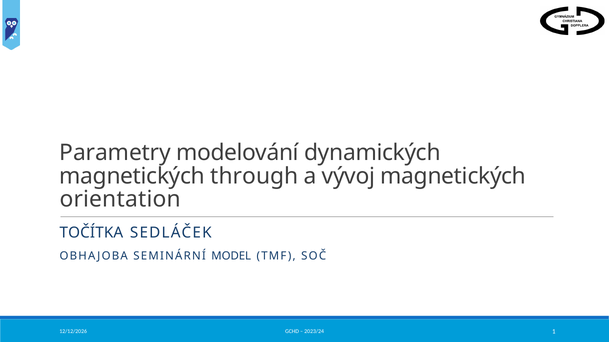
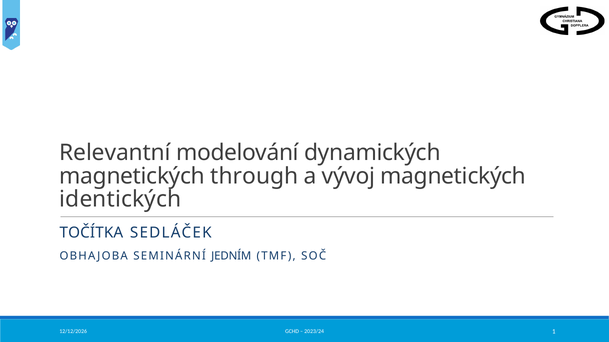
Parametry: Parametry -> Relevantní (115, 153)
orientation: orientation -> identických (120, 200)
MODEL: MODEL -> JEDNÍM (231, 256)
